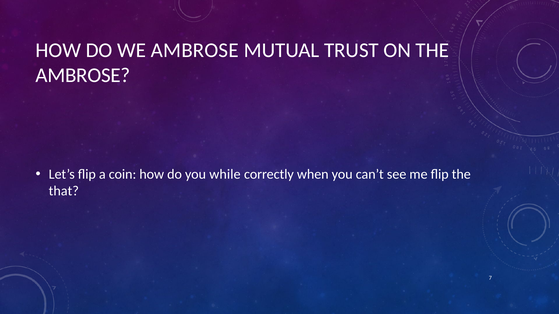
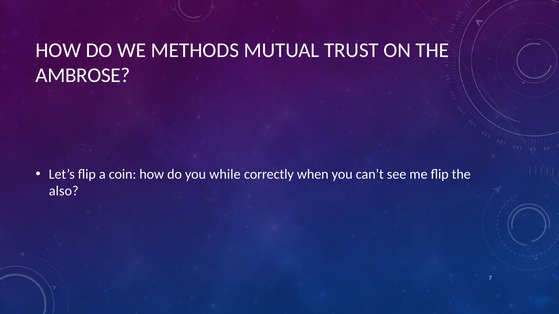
WE AMBROSE: AMBROSE -> METHODS (195, 50)
that: that -> also (64, 191)
